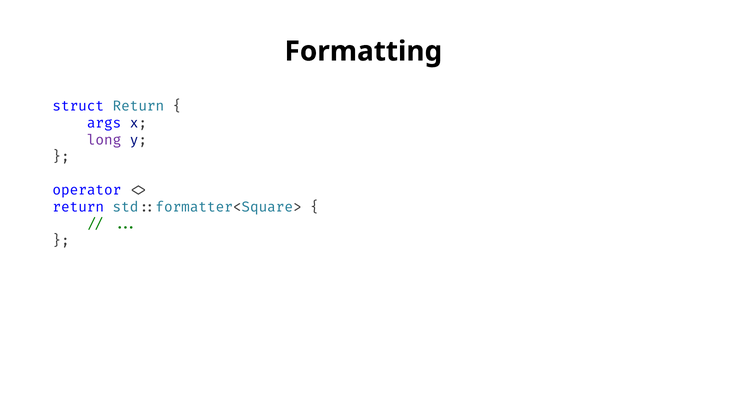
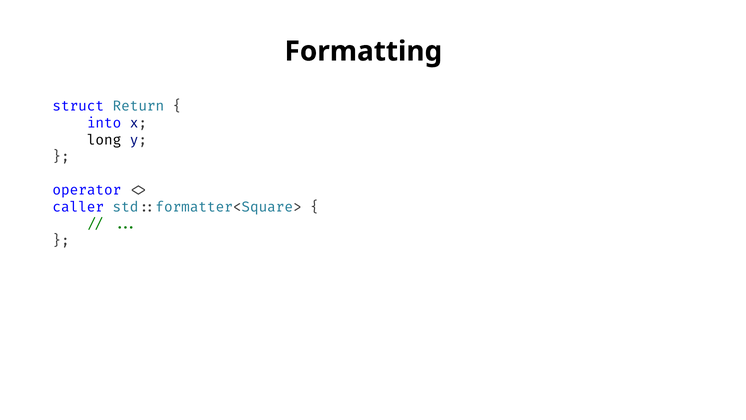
args: args -> into (104, 123)
long colour: purple -> black (104, 140)
return: return -> caller (78, 207)
